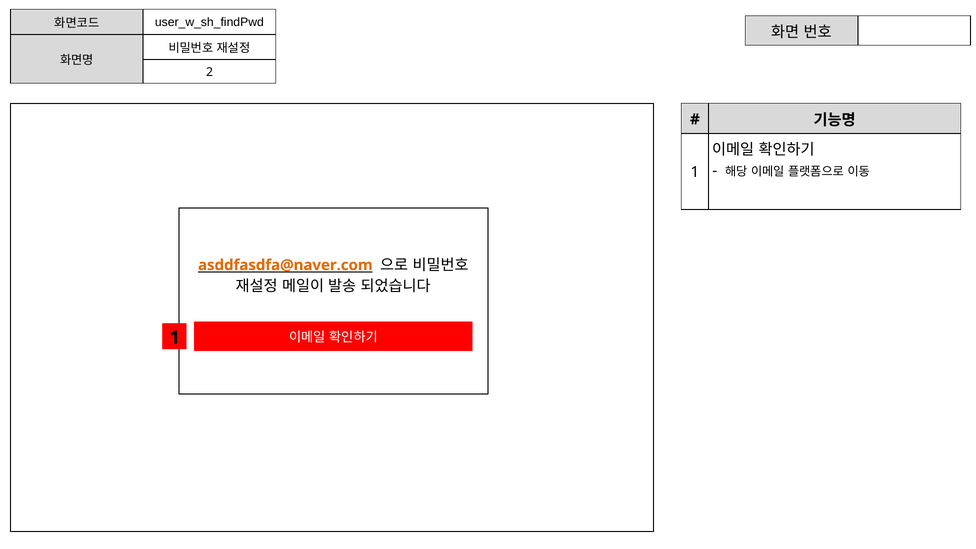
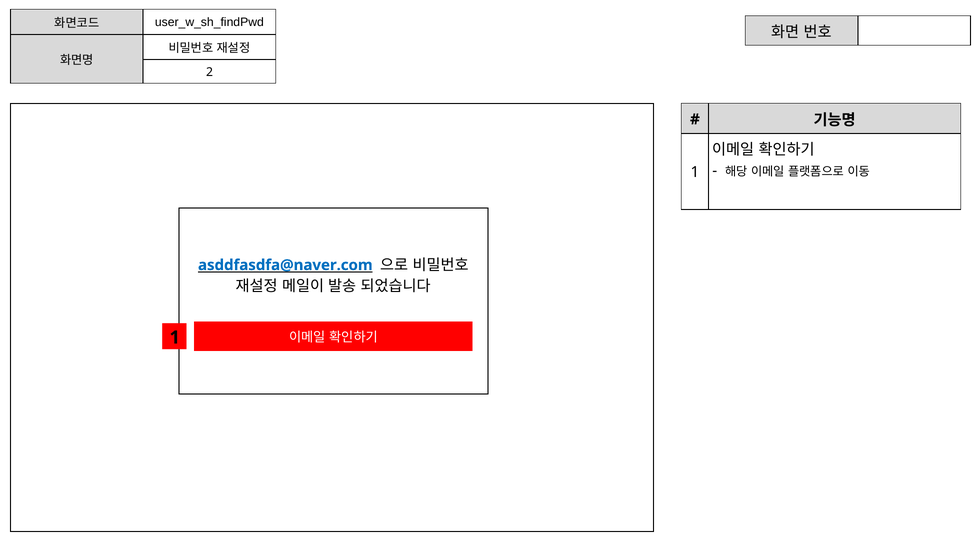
asddfasdfa@naver.com colour: orange -> blue (285, 265)
